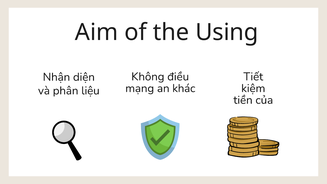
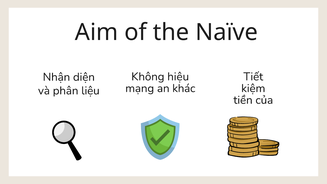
Using: Using -> Naïve (227, 32)
điều: điều -> hiệu (178, 77)
